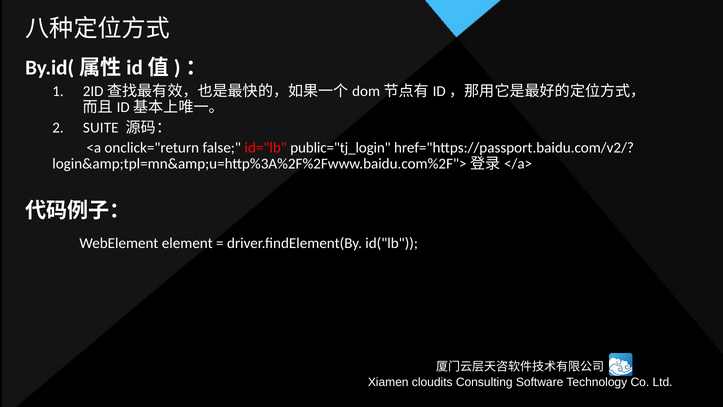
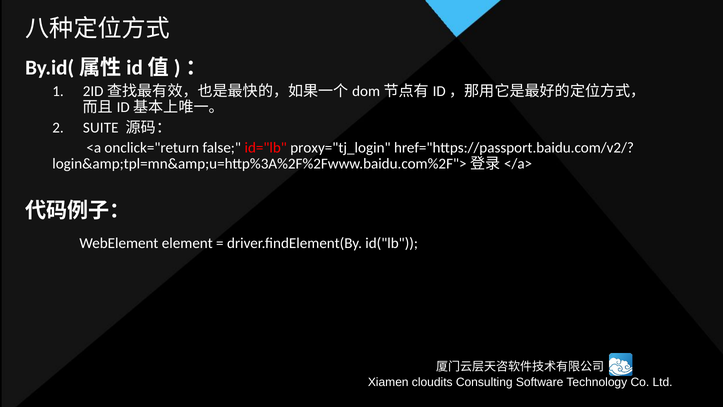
public="tj_login: public="tj_login -> proxy="tj_login (340, 147)
